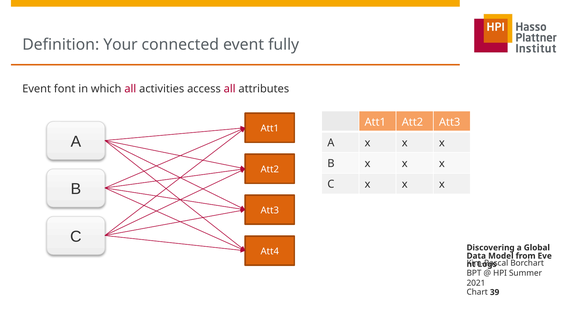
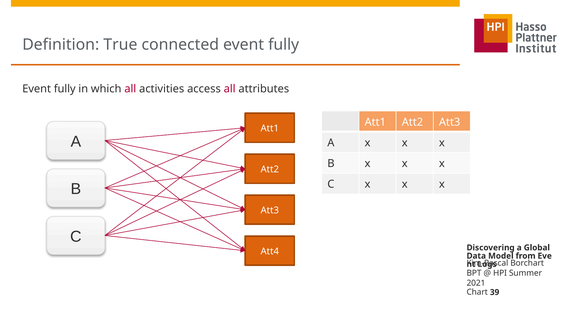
Your: Your -> True (120, 45)
font: font -> fully (65, 89)
